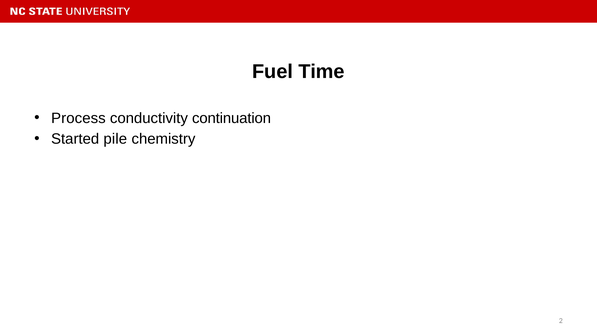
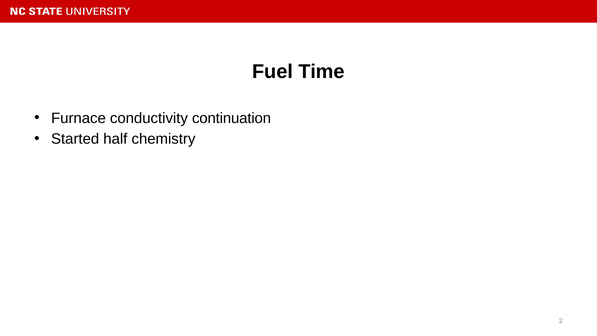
Process: Process -> Furnace (78, 118)
pile: pile -> half (115, 139)
